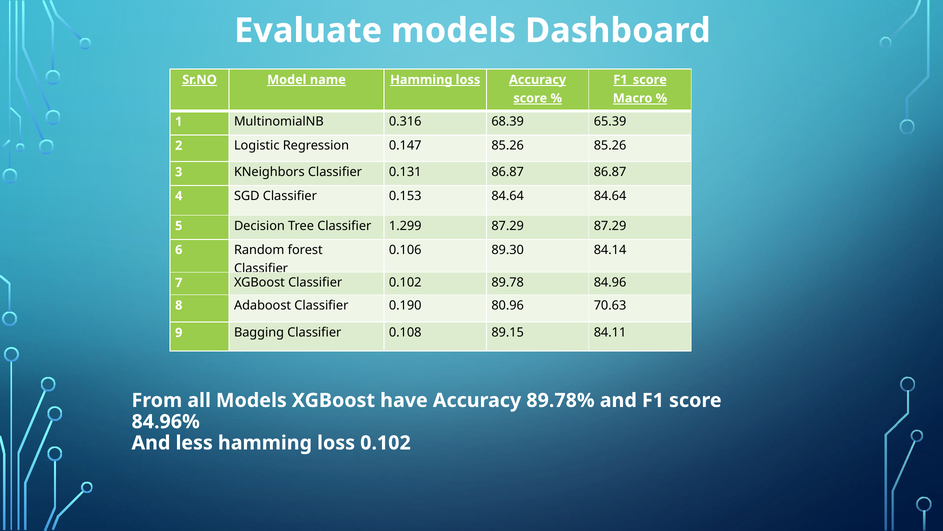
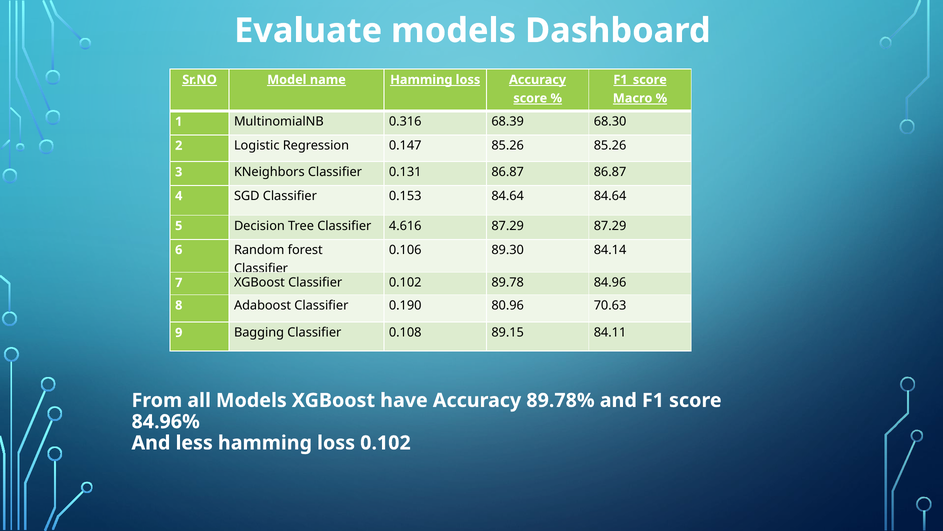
65.39: 65.39 -> 68.30 (610, 121)
1.299: 1.299 -> 4.616 (405, 226)
